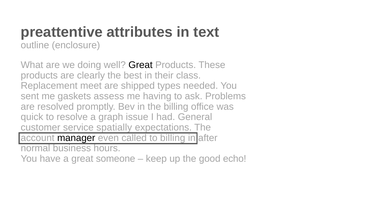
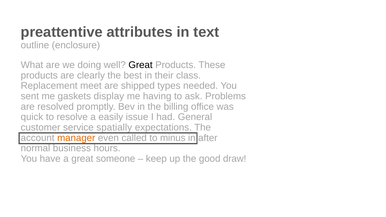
assess: assess -> display (109, 96)
graph: graph -> easily (111, 117)
manager colour: black -> orange (76, 138)
to billing: billing -> minus (173, 138)
echo: echo -> draw (235, 159)
